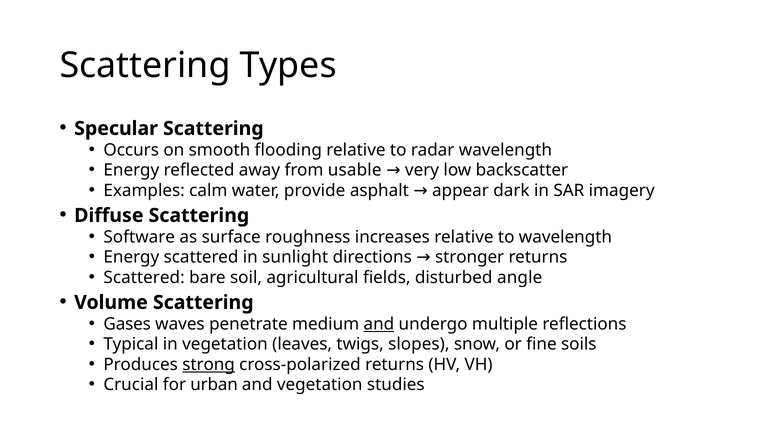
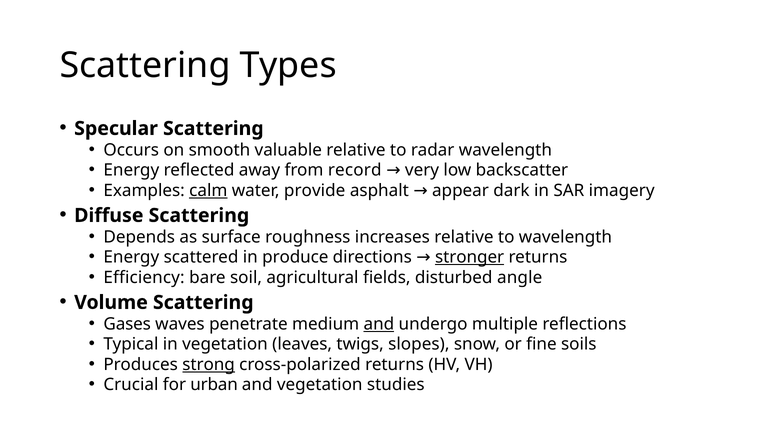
flooding: flooding -> valuable (288, 150)
usable: usable -> record (355, 170)
calm underline: none -> present (208, 191)
Software: Software -> Depends (139, 237)
sunlight: sunlight -> produce (295, 257)
stronger underline: none -> present (470, 257)
Scattered: Scattered -> Efficiency (144, 278)
